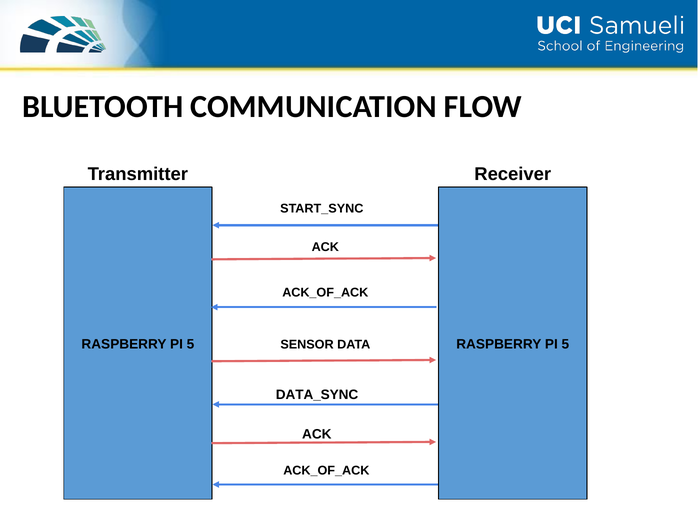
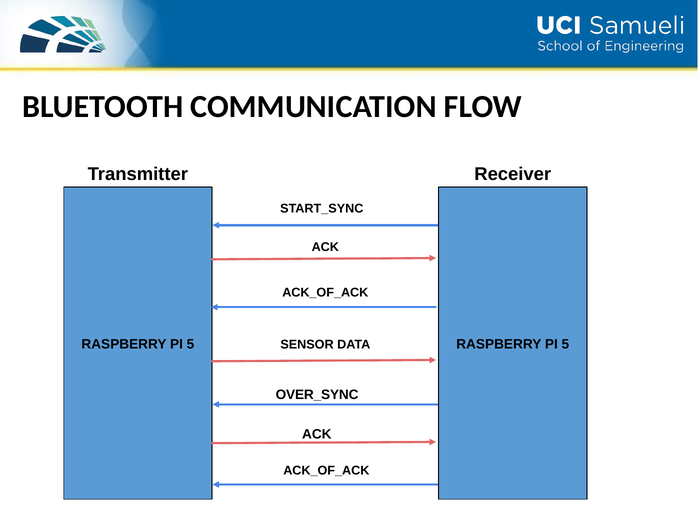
DATA_SYNC: DATA_SYNC -> OVER_SYNC (317, 395)
